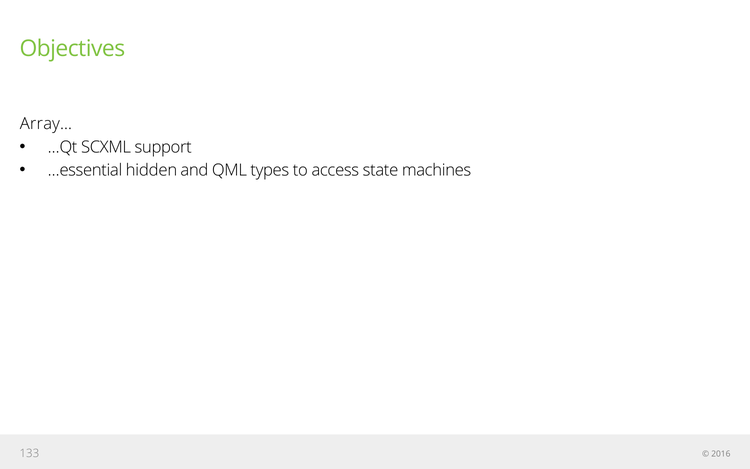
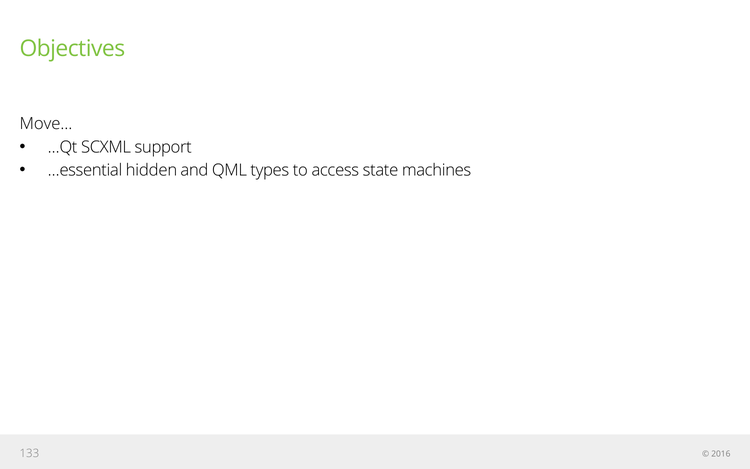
Array…: Array… -> Move… (46, 124)
